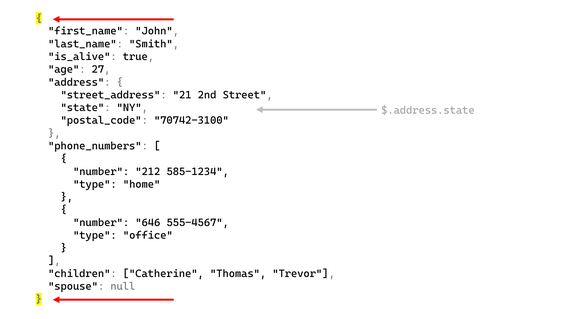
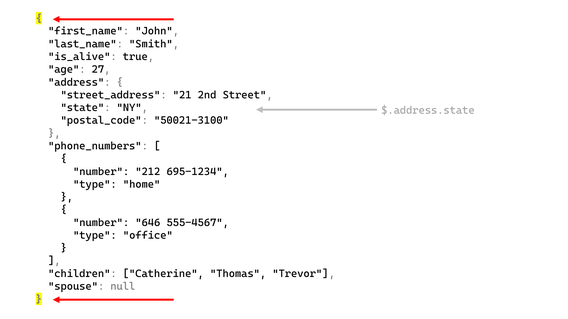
70742-3100: 70742-3100 -> 50021-3100 (191, 121)
585-1234: 585-1234 -> 695-1234 (198, 172)
